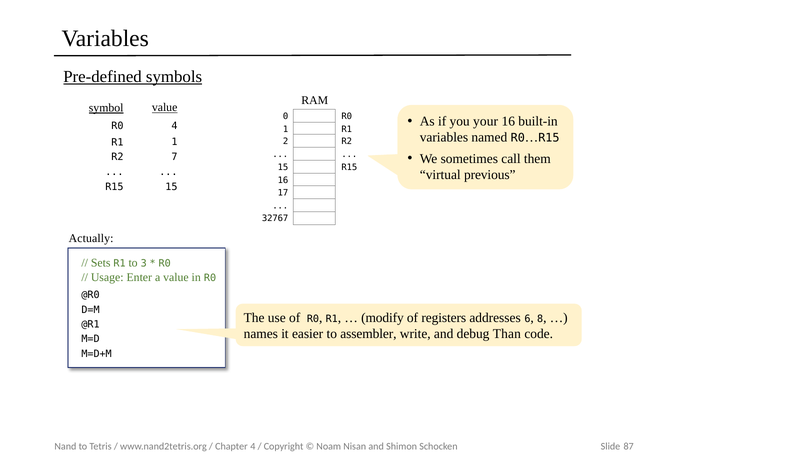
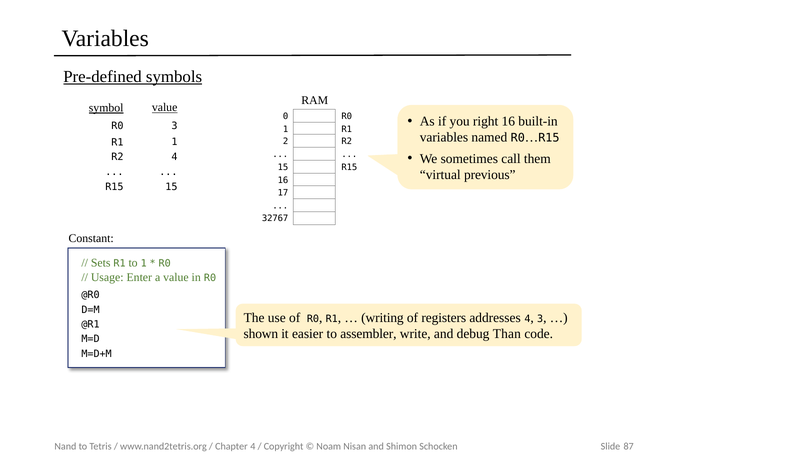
your: your -> right (486, 121)
R0 4: 4 -> 3 (174, 126)
R2 7: 7 -> 4 (174, 157)
Actually: Actually -> Constant (91, 238)
to 3: 3 -> 1 (144, 264)
modify: modify -> writing (382, 318)
addresses 6: 6 -> 4 (527, 319)
8: 8 -> 3 (540, 319)
names: names -> shown (261, 334)
